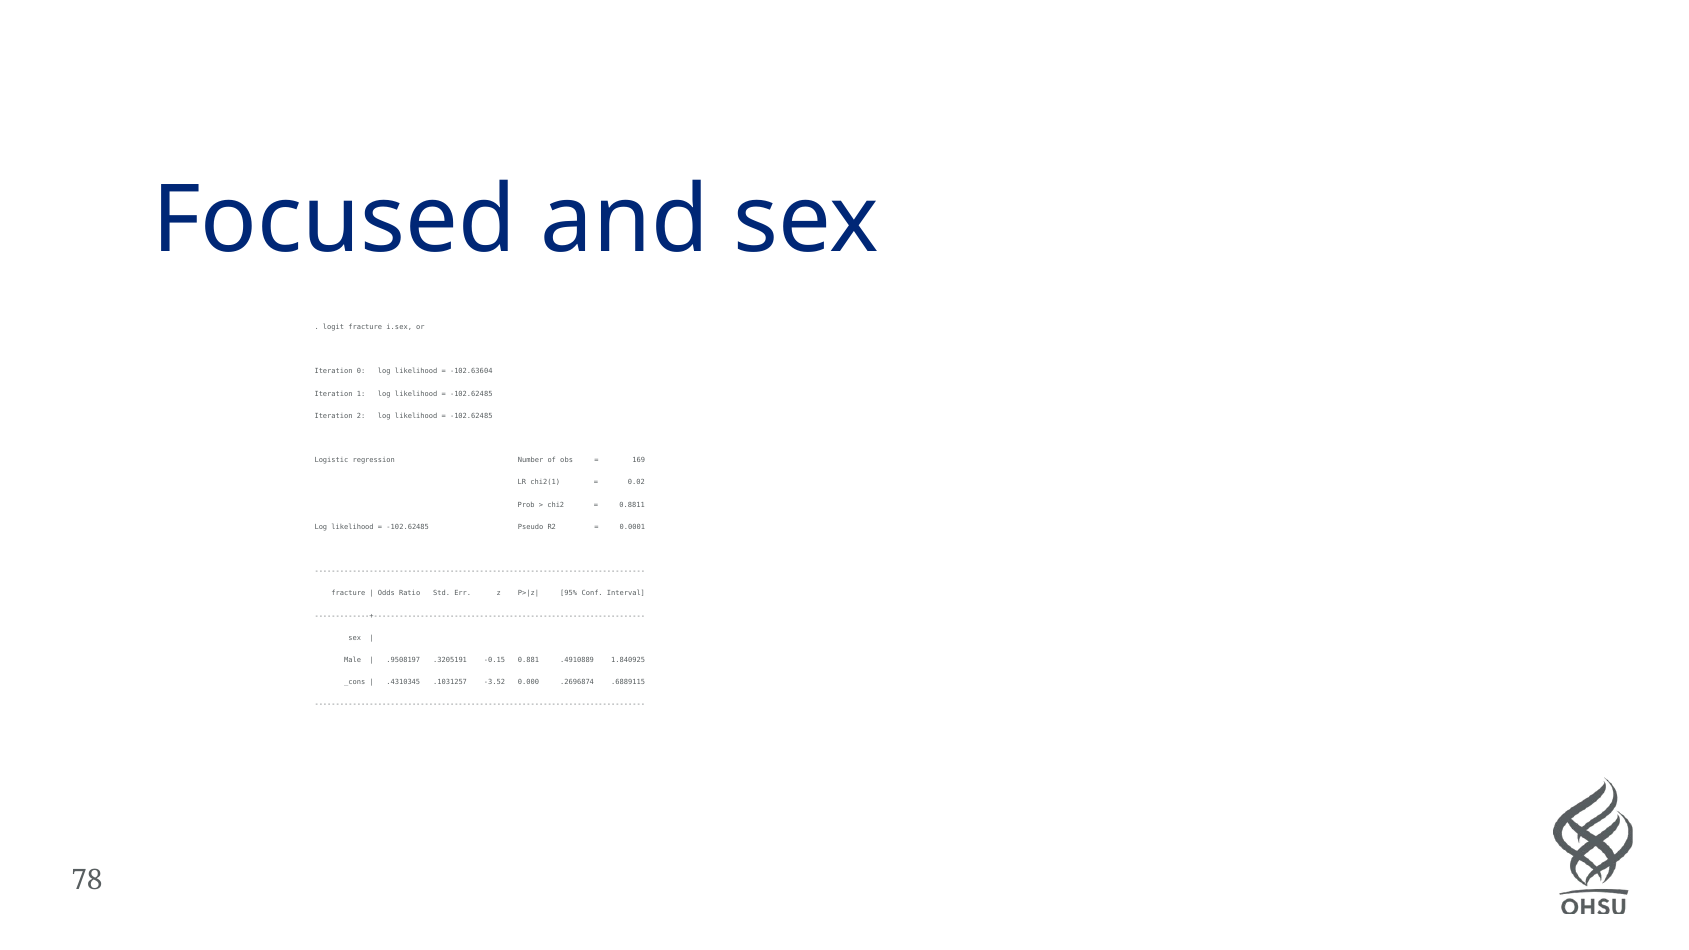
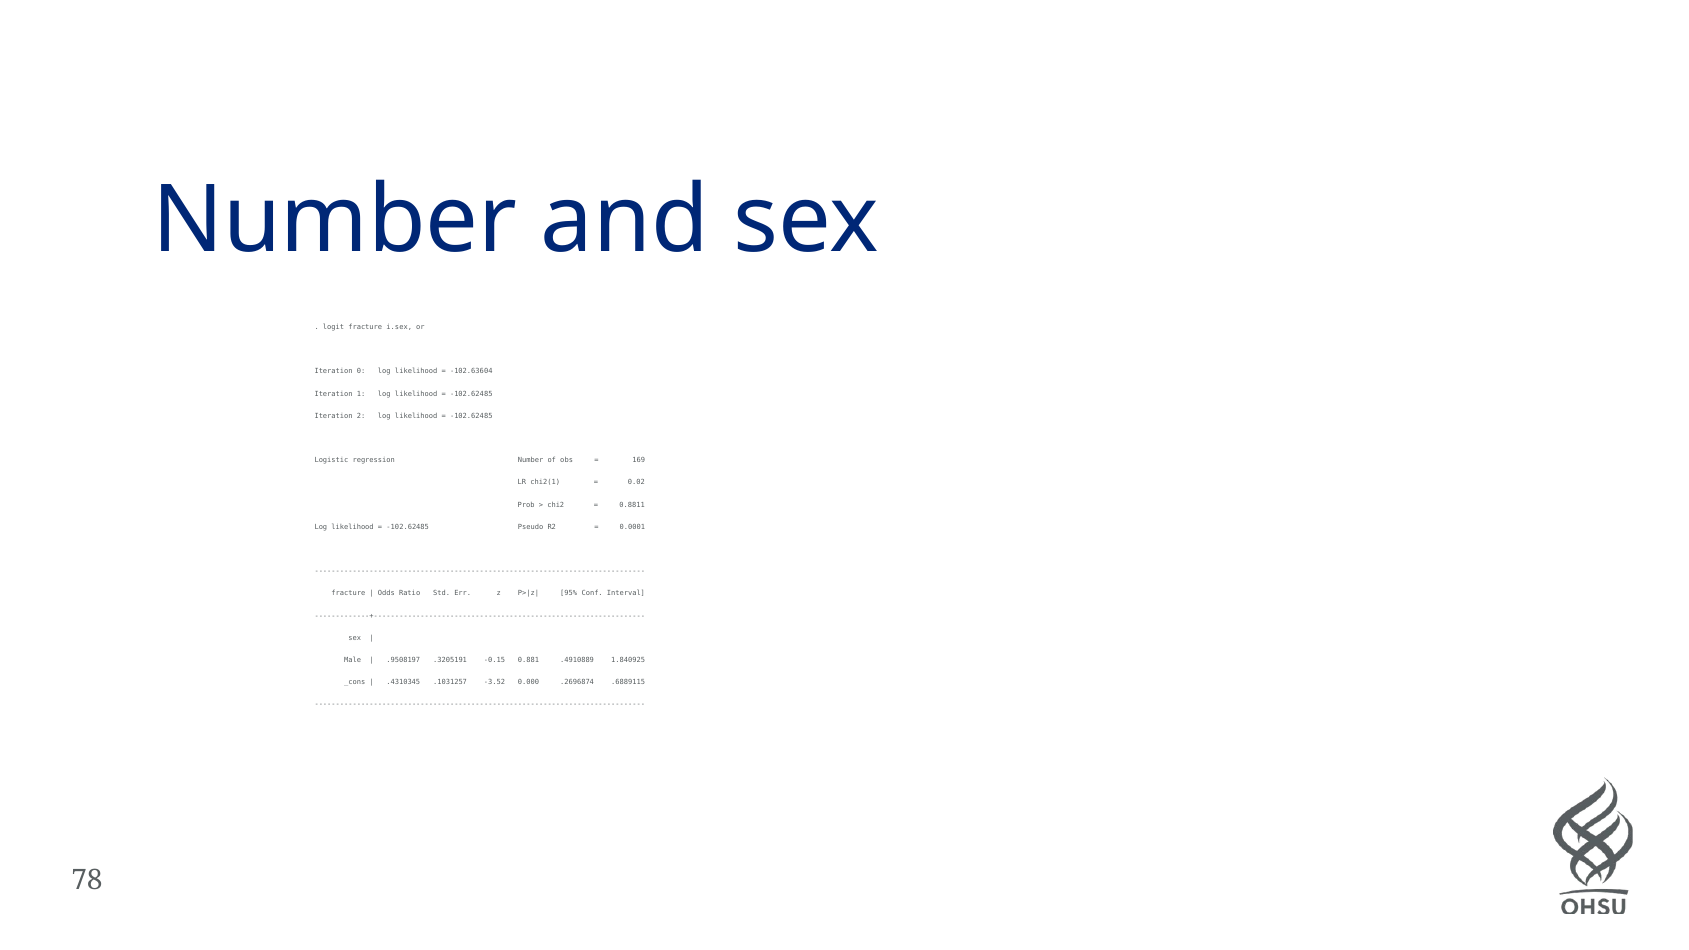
Focused: Focused -> Number (334, 221)
